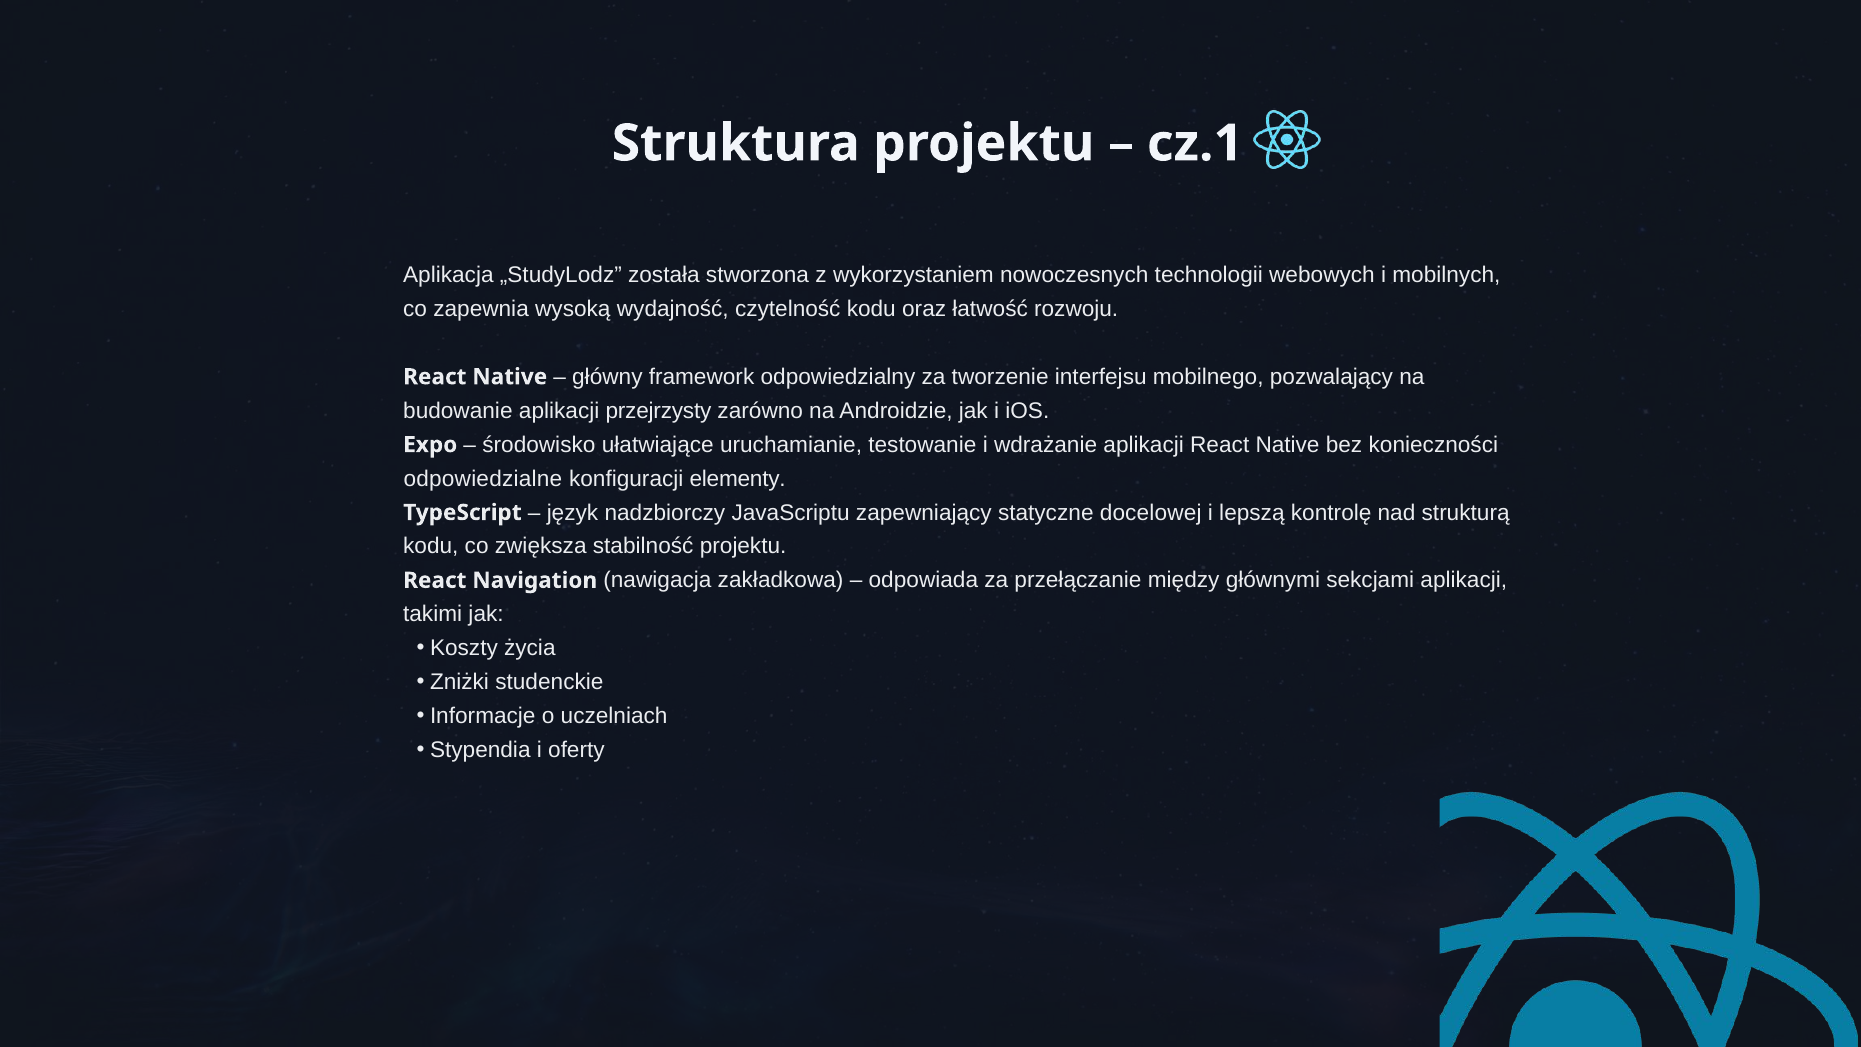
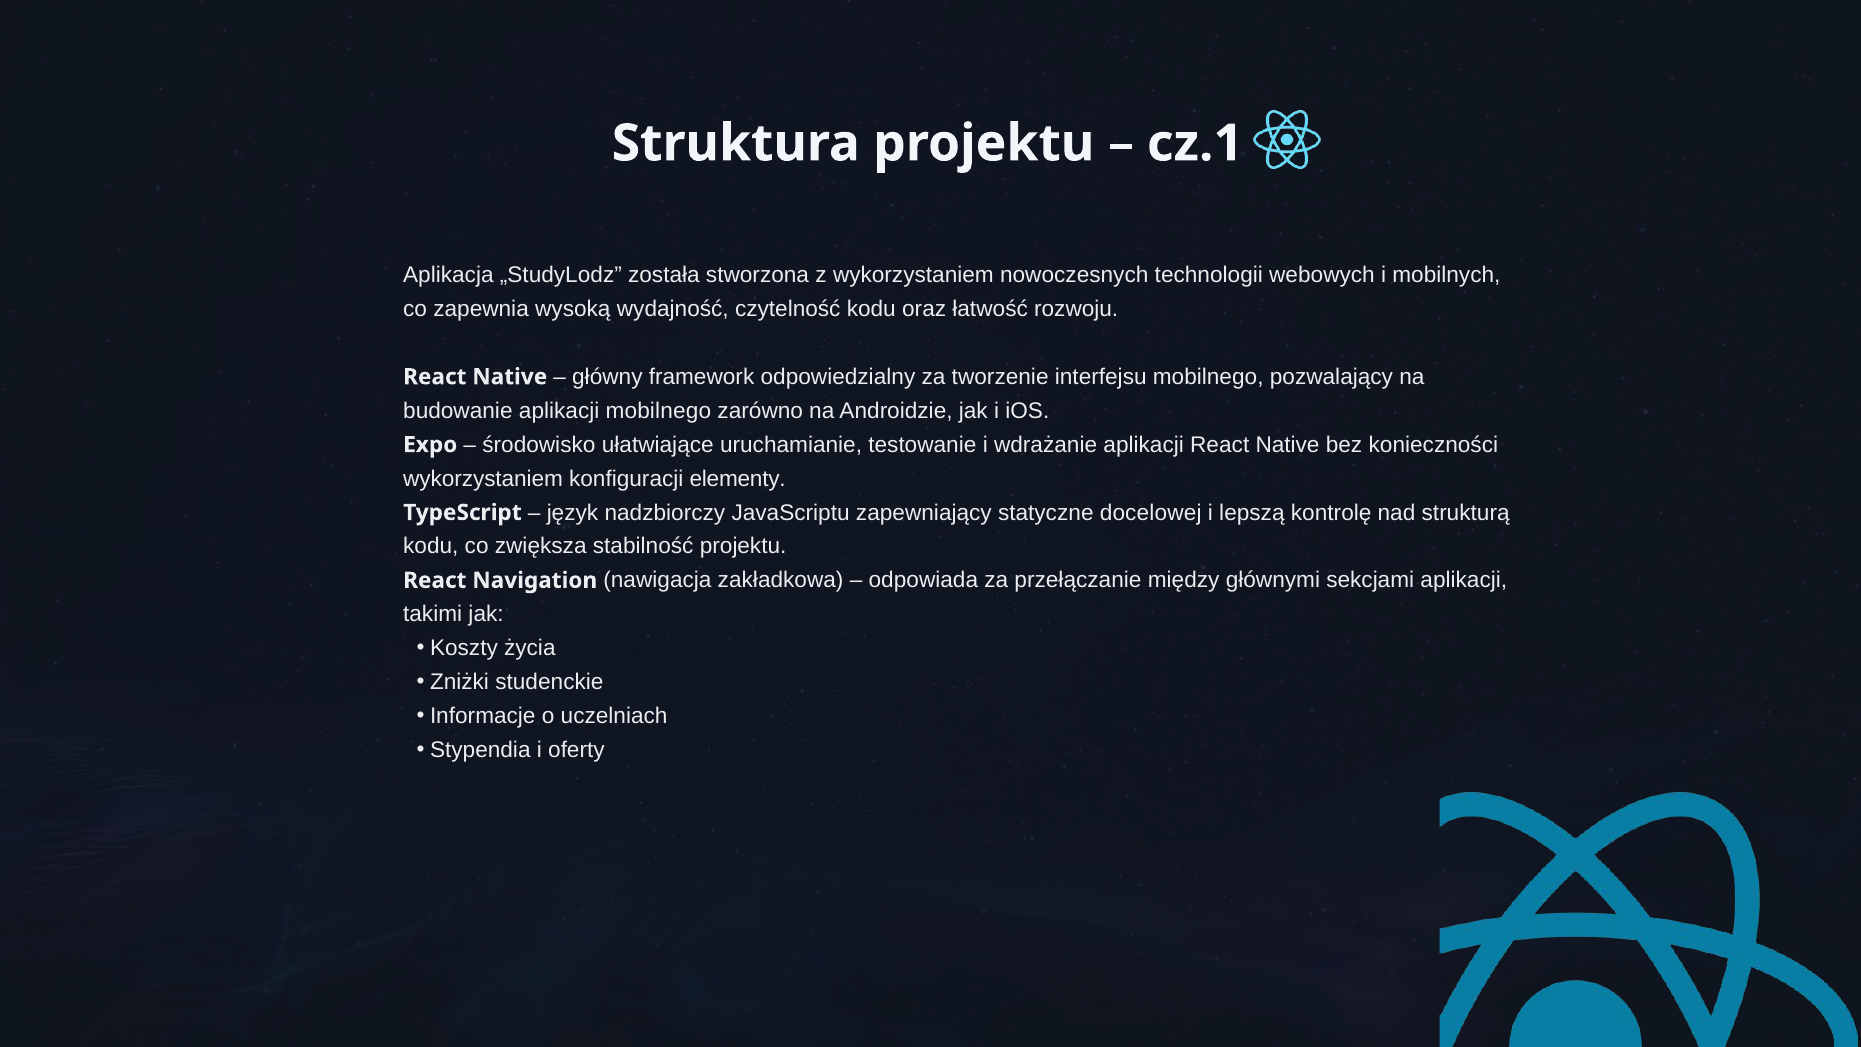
aplikacji przejrzysty: przejrzysty -> mobilnego (658, 411)
odpowiedzialne: odpowiedzialne -> wykorzystaniem (483, 479)
